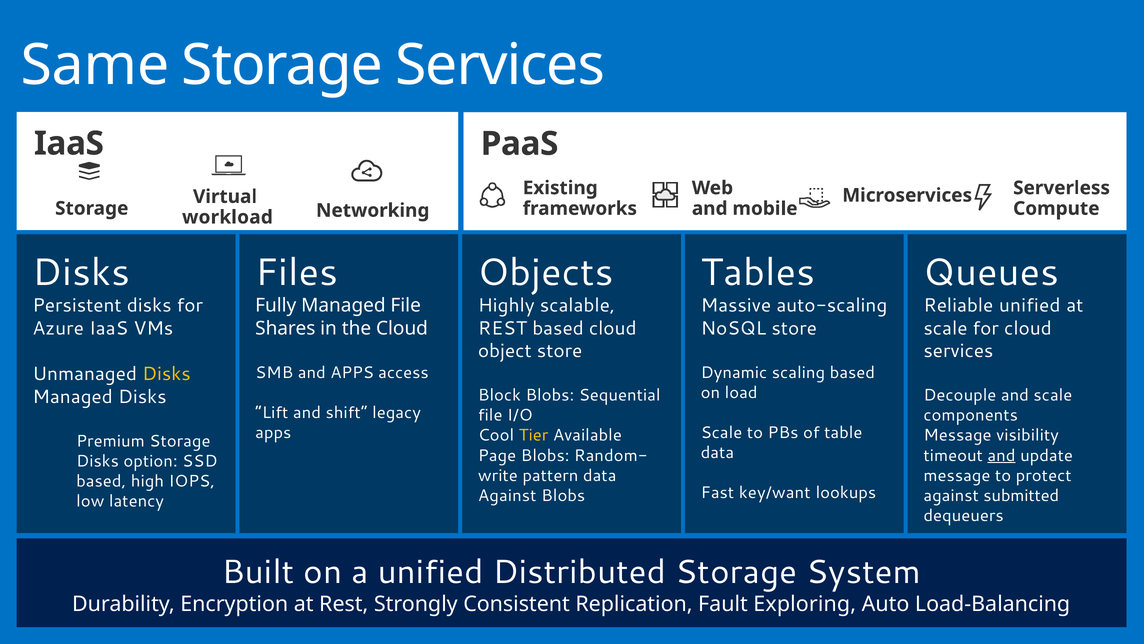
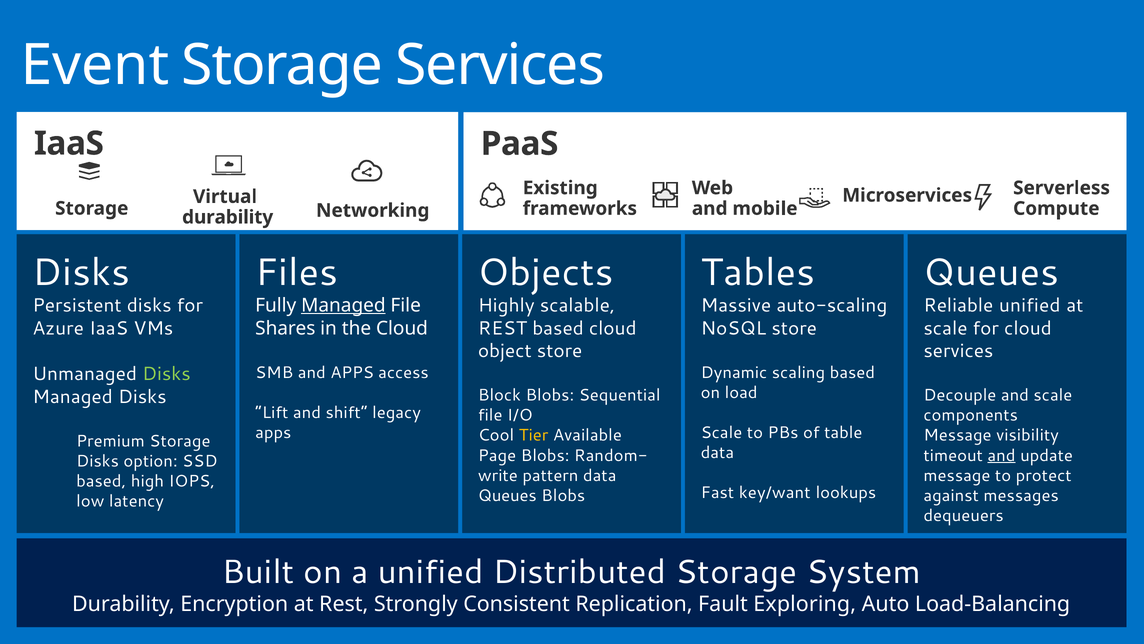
Same: Same -> Event (95, 65)
workload: workload -> durability (228, 217)
Managed underline: none -> present (343, 305)
Disks colour: yellow -> light green (166, 374)
Against: Against -> Queues (507, 495)
submitted: submitted -> messages (1021, 495)
